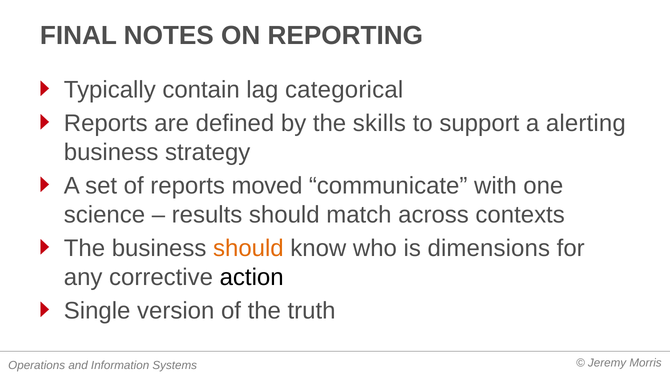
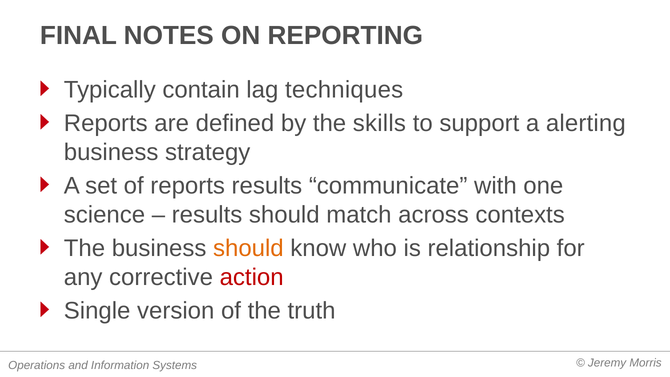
categorical: categorical -> techniques (344, 90)
reports moved: moved -> results (267, 186)
dimensions: dimensions -> relationship (489, 248)
action colour: black -> red (252, 277)
